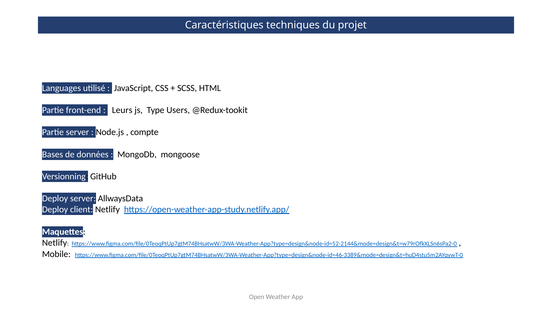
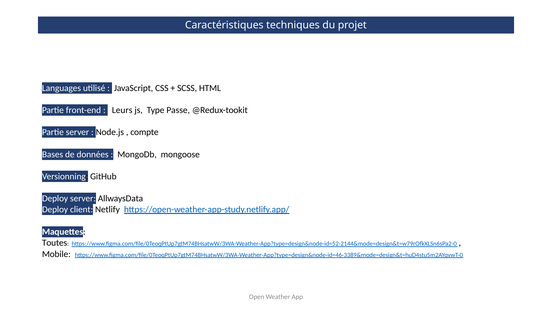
Users: Users -> Passe (178, 110)
Netlify: Netlify -> Toutes (55, 243)
